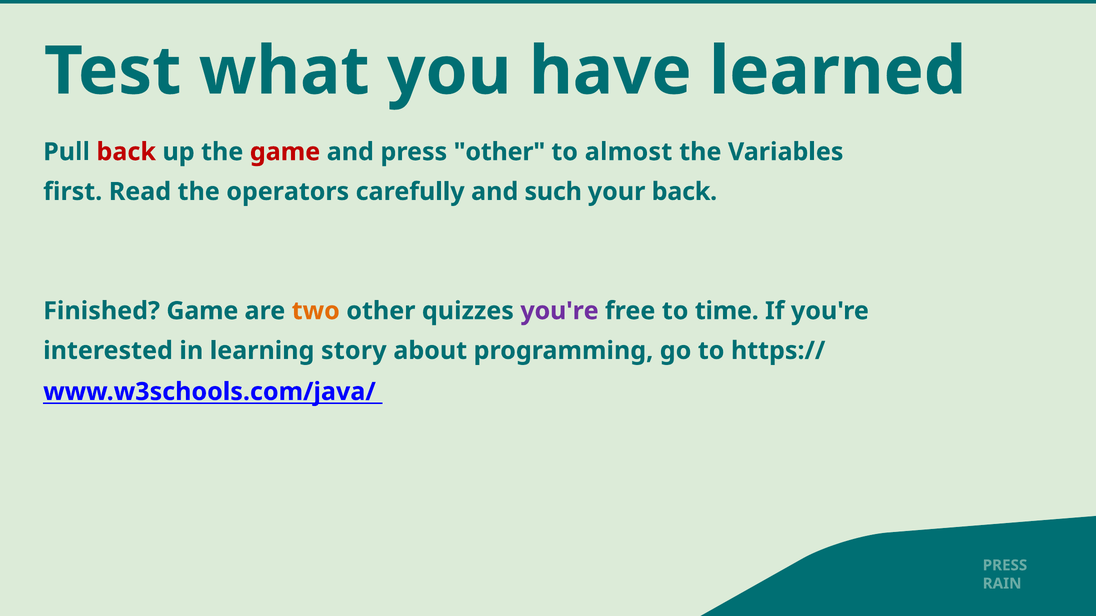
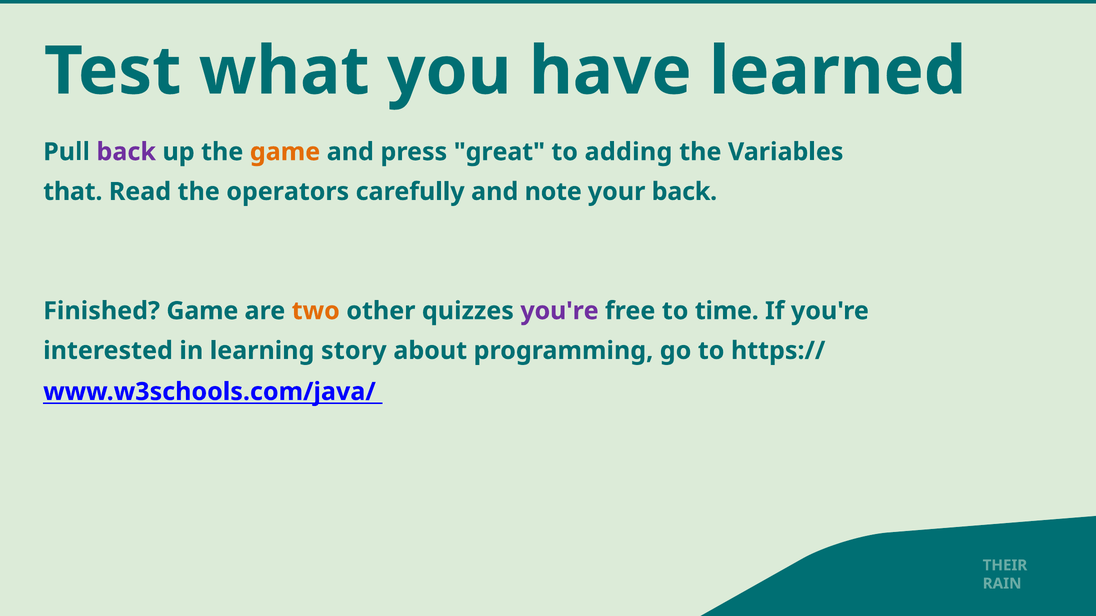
back colour: red -> purple (126, 152)
game colour: red -> orange (285, 152)
press other: other -> great (499, 152)
almost: almost -> adding (628, 152)
first: first -> that (73, 192)
such: such -> note (553, 192)
PRESS: PRESS -> THEIR (1005, 566)
